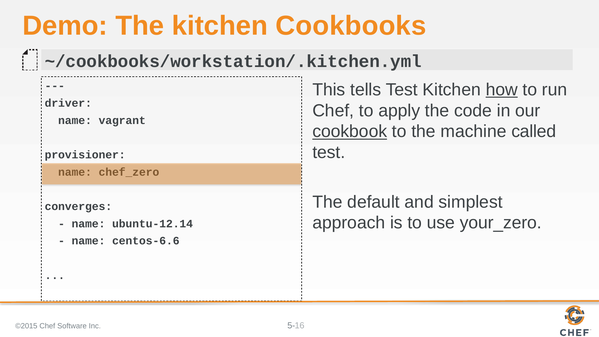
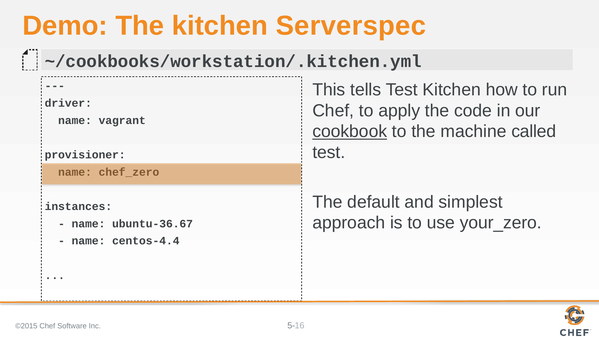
Cookbooks: Cookbooks -> Serverspec (351, 26)
how underline: present -> none (502, 90)
converges: converges -> instances (78, 206)
ubuntu-12.14: ubuntu-12.14 -> ubuntu-36.67 (153, 224)
centos-6.6: centos-6.6 -> centos-4.4 (146, 241)
